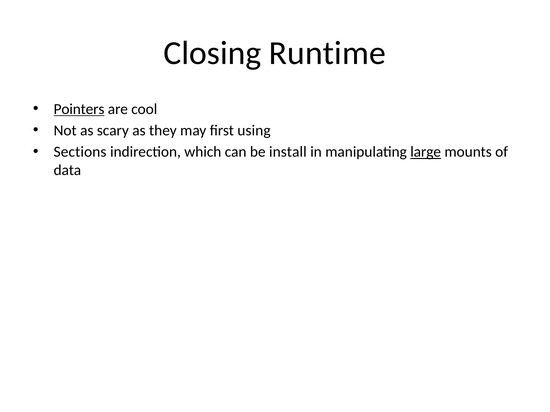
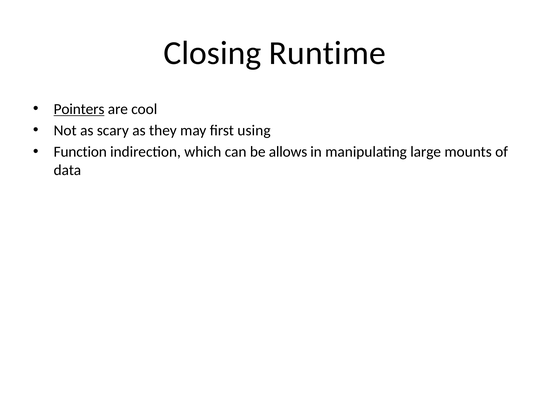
Sections: Sections -> Function (80, 152)
install: install -> allows (288, 152)
large underline: present -> none (426, 152)
